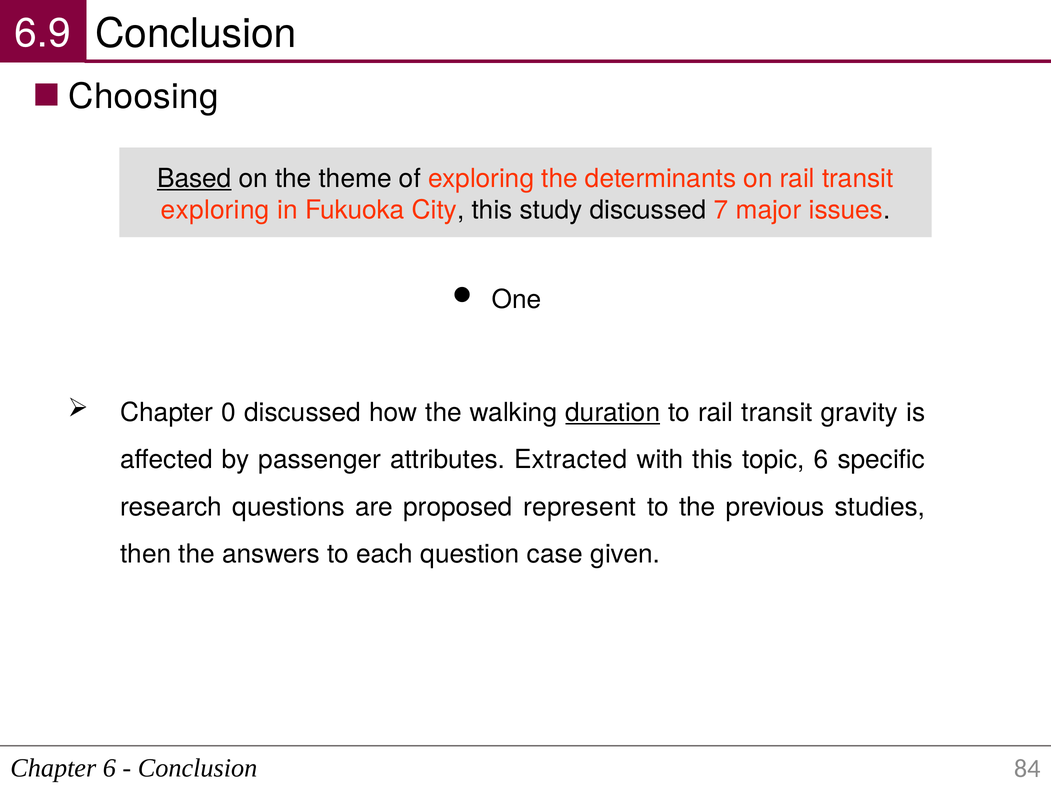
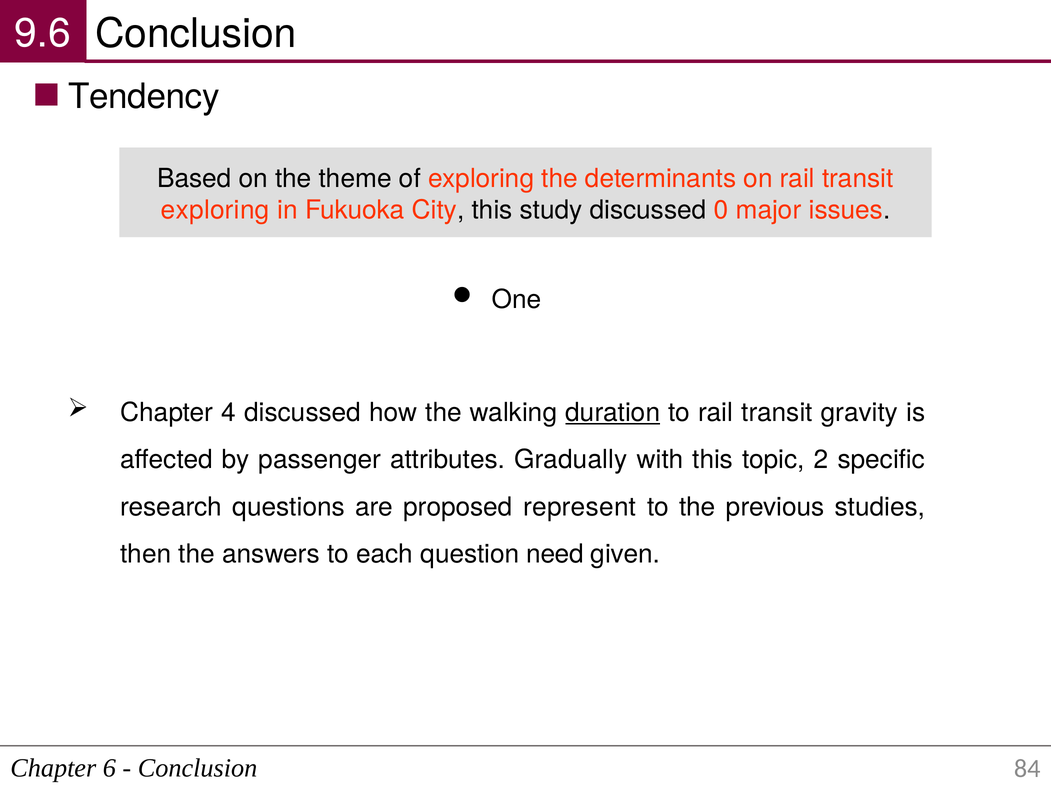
6.9: 6.9 -> 9.6 (42, 33)
Choosing: Choosing -> Tendency (144, 97)
Based underline: present -> none (194, 179)
7: 7 -> 0 (721, 210)
0: 0 -> 4 (229, 413)
Extracted: Extracted -> Gradually (571, 460)
topic 6: 6 -> 2 (821, 460)
case: case -> need (555, 554)
